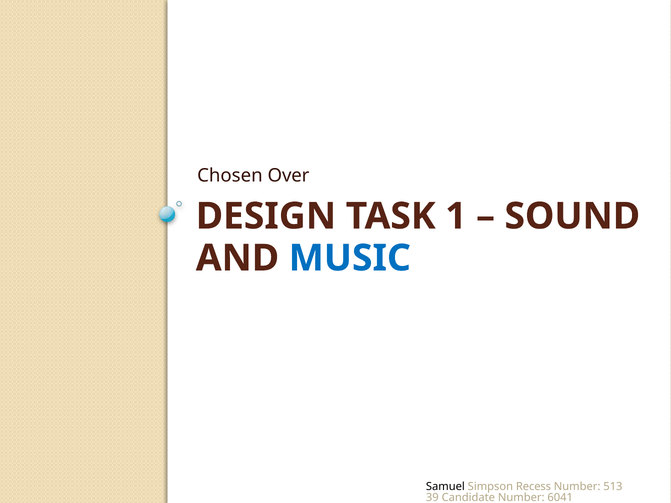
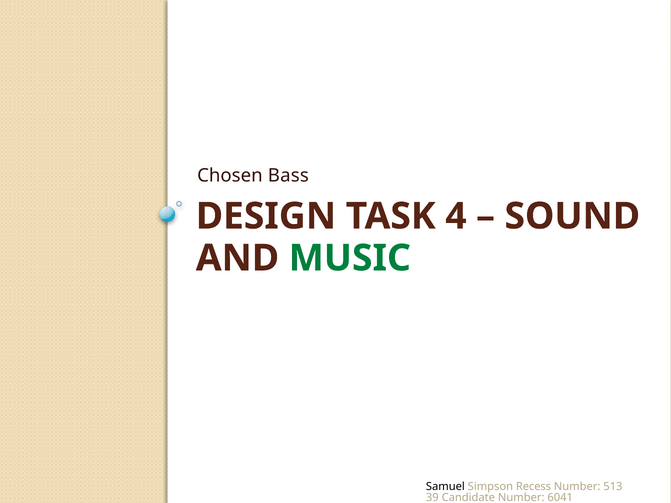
Over: Over -> Bass (288, 176)
1: 1 -> 4 (456, 216)
MUSIC colour: blue -> green (350, 258)
